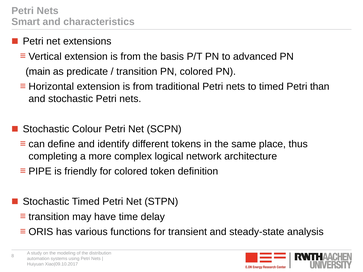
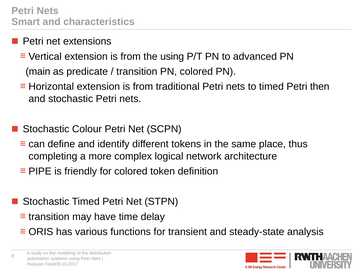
the basis: basis -> using (172, 56)
than: than -> then (320, 87)
